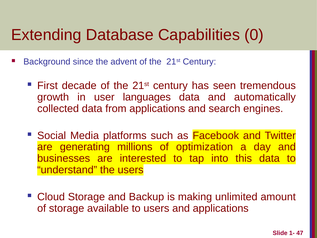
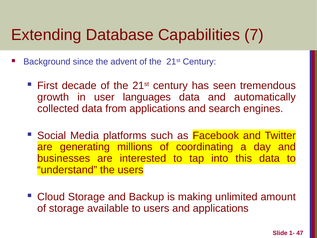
0: 0 -> 7 (254, 35)
optimization: optimization -> coordinating (205, 147)
